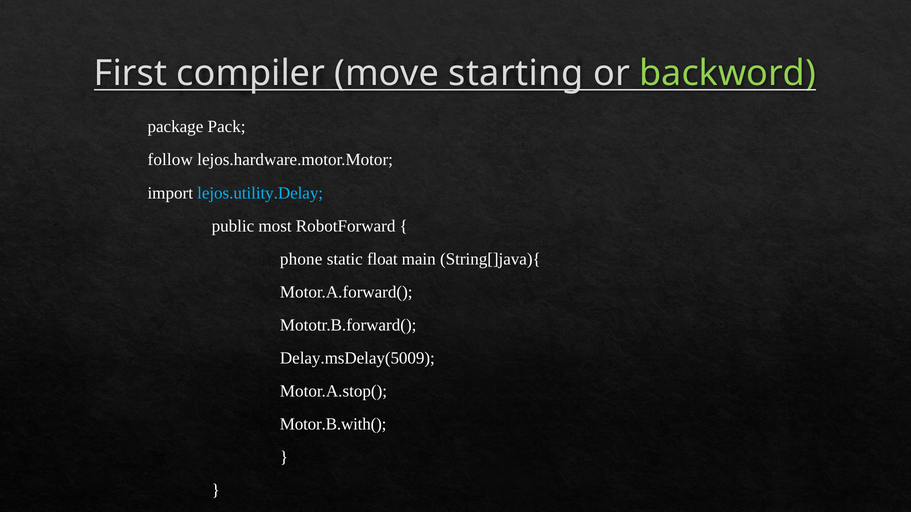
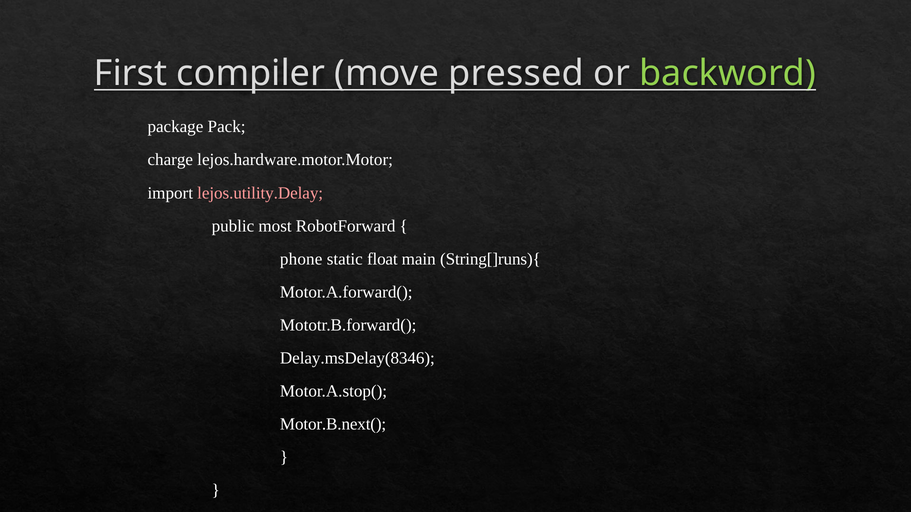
starting: starting -> pressed (516, 73)
follow: follow -> charge (170, 160)
lejos.utility.Delay colour: light blue -> pink (260, 193)
String[]java){: String[]java){ -> String[]runs){ (490, 259)
Delay.msDelay(5009: Delay.msDelay(5009 -> Delay.msDelay(8346 (357, 358)
Motor.B.with(: Motor.B.with( -> Motor.B.next( (333, 424)
